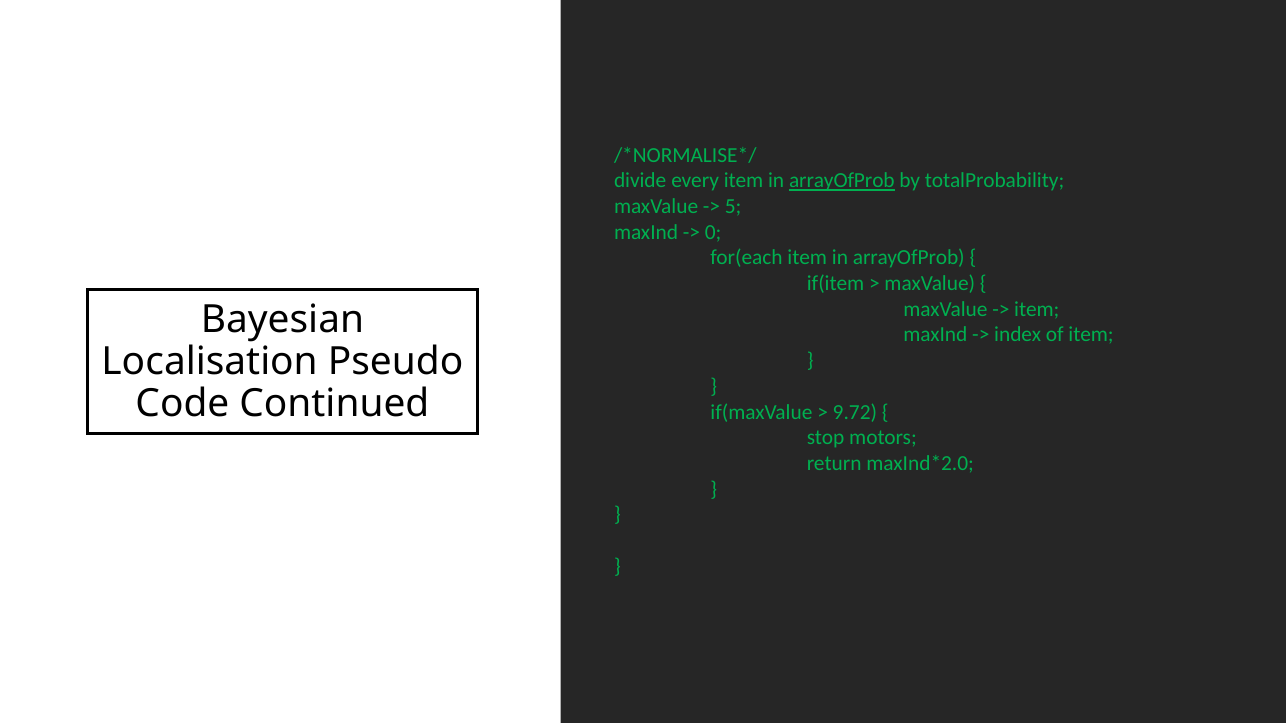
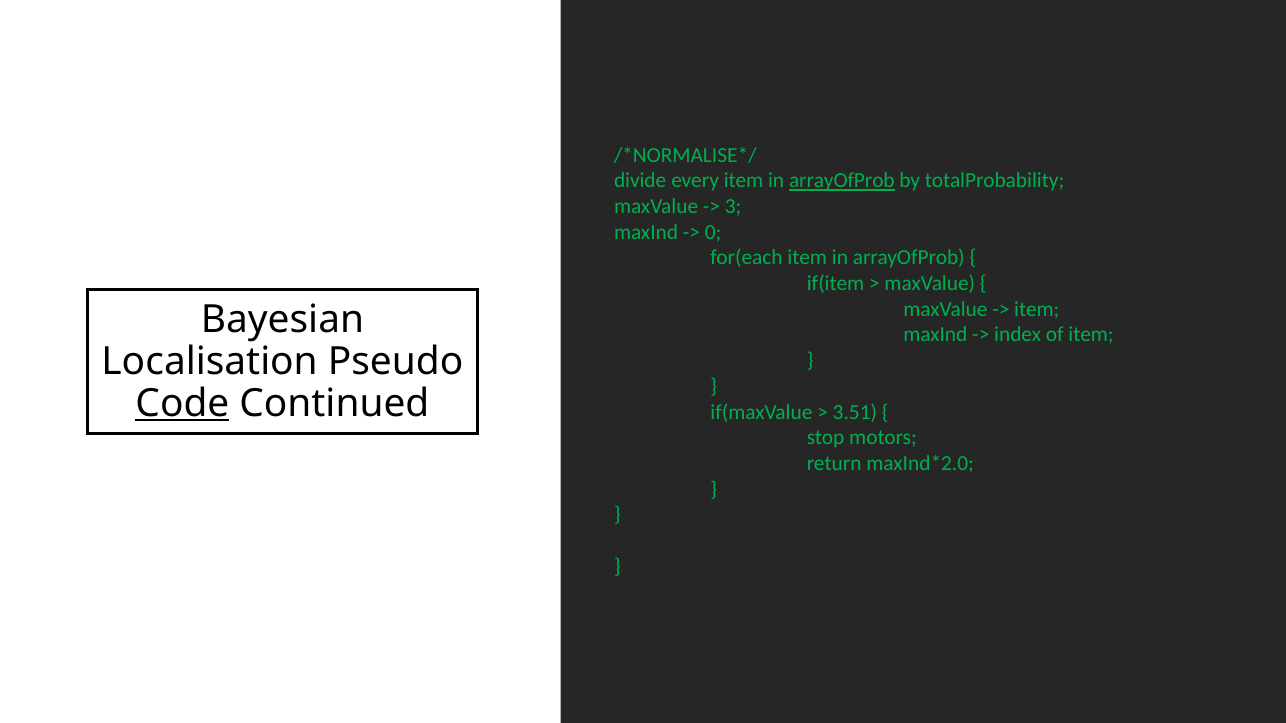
5: 5 -> 3 (733, 207)
Code underline: none -> present (182, 403)
9.72: 9.72 -> 3.51 (855, 412)
